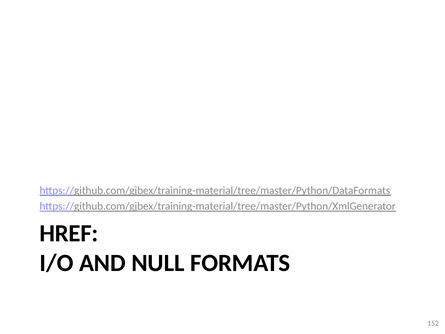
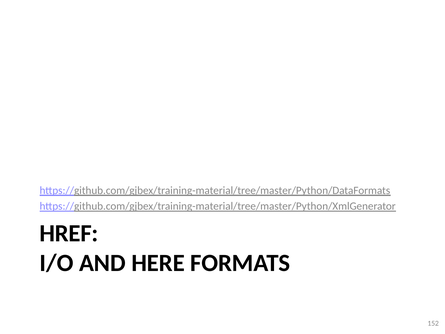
NULL: NULL -> HERE (158, 263)
